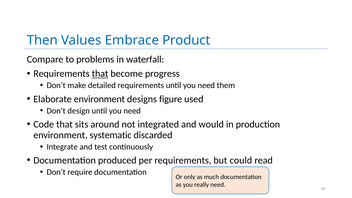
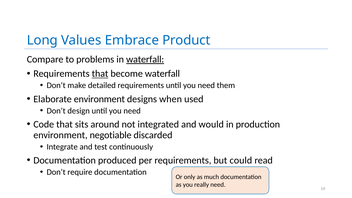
Then: Then -> Long (42, 40)
waterfall underline: none -> present (145, 59)
become progress: progress -> waterfall (162, 74)
figure: figure -> when (171, 99)
systematic: systematic -> negotiable (111, 135)
